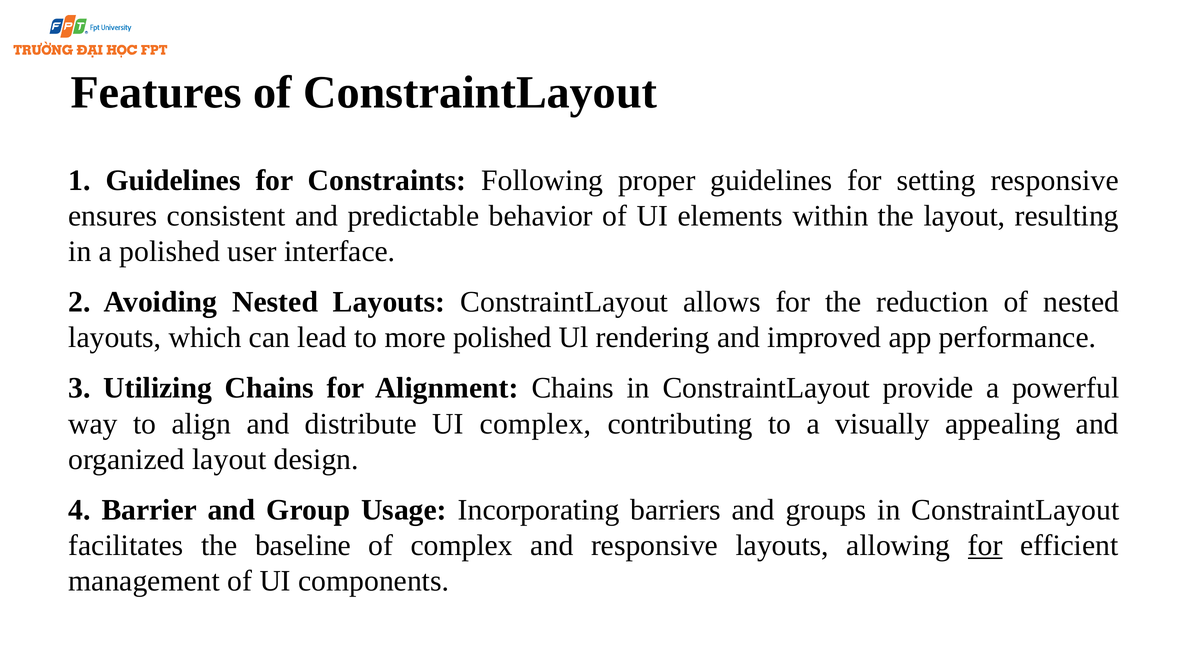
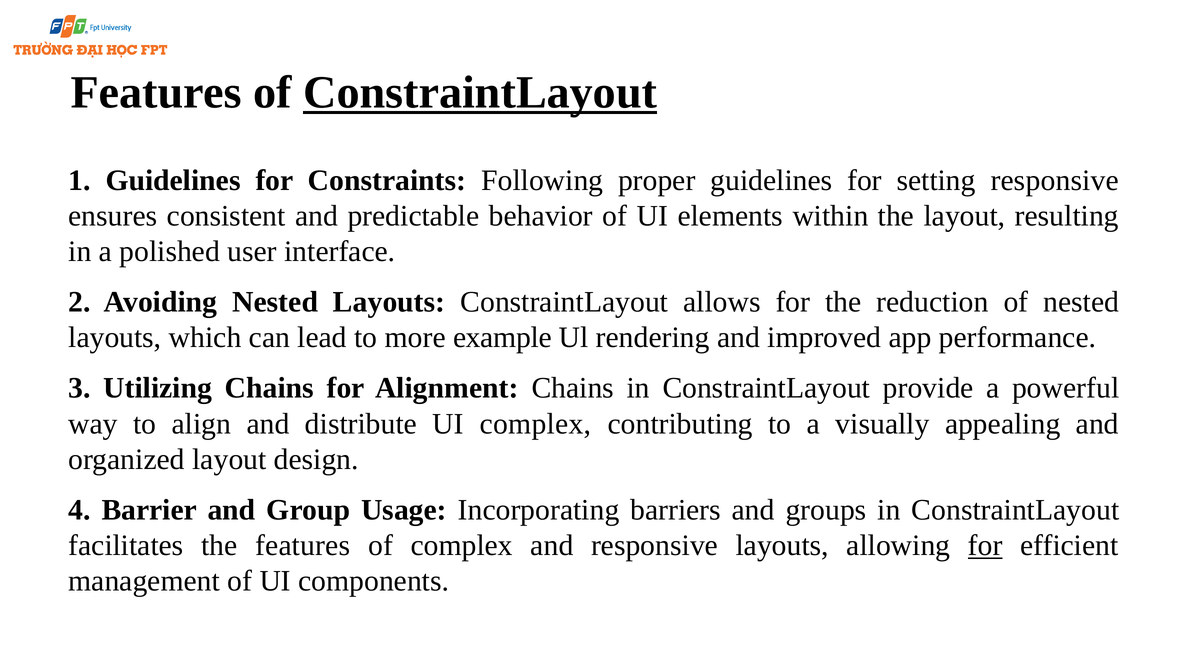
ConstraintLayout underline: none -> present (480, 93)
more polished: polished -> example (502, 338)
the baseline: baseline -> features (303, 546)
